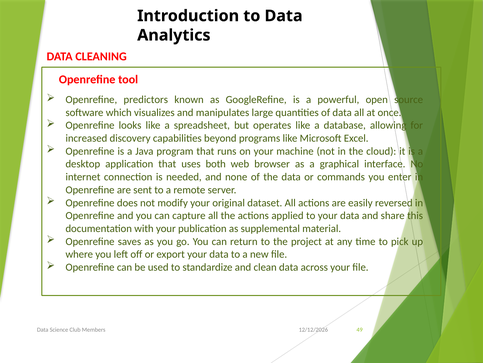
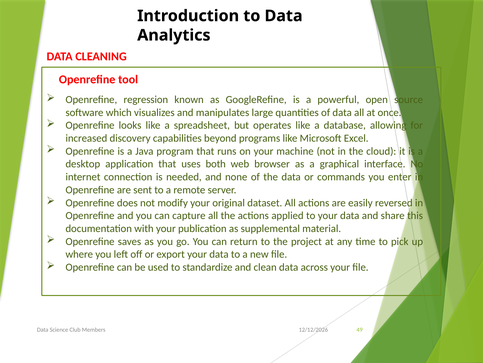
predictors: predictors -> regression (146, 99)
